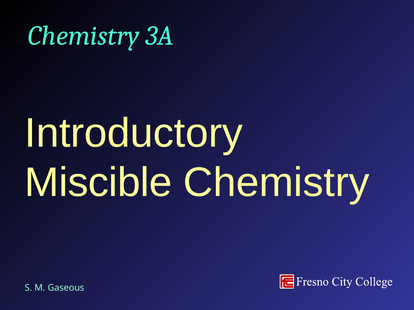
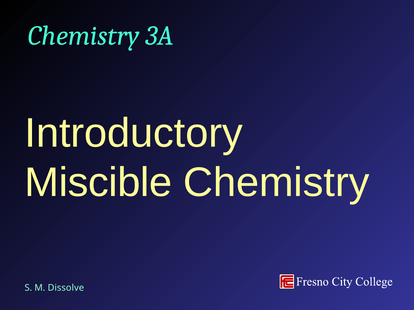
Gaseous: Gaseous -> Dissolve (66, 288)
